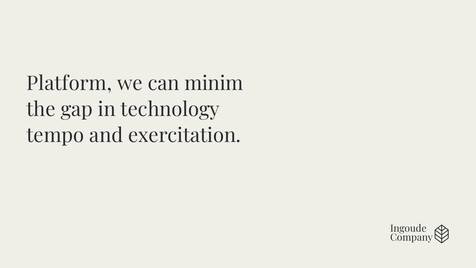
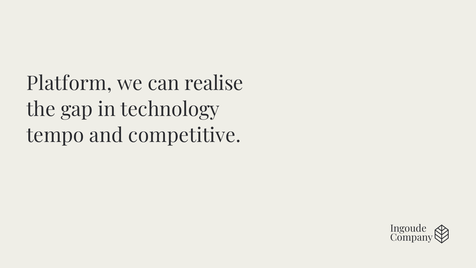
minim: minim -> realise (214, 83)
exercitation: exercitation -> competitive (185, 135)
